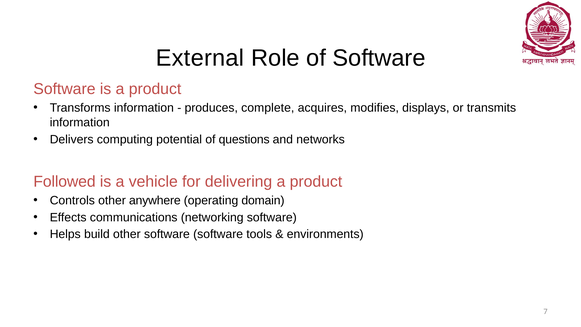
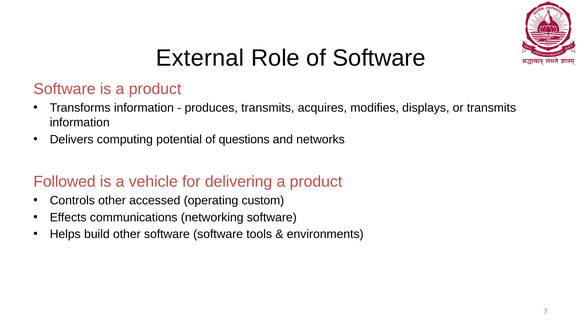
produces complete: complete -> transmits (268, 108)
anywhere: anywhere -> accessed (155, 200)
domain: domain -> custom (263, 200)
